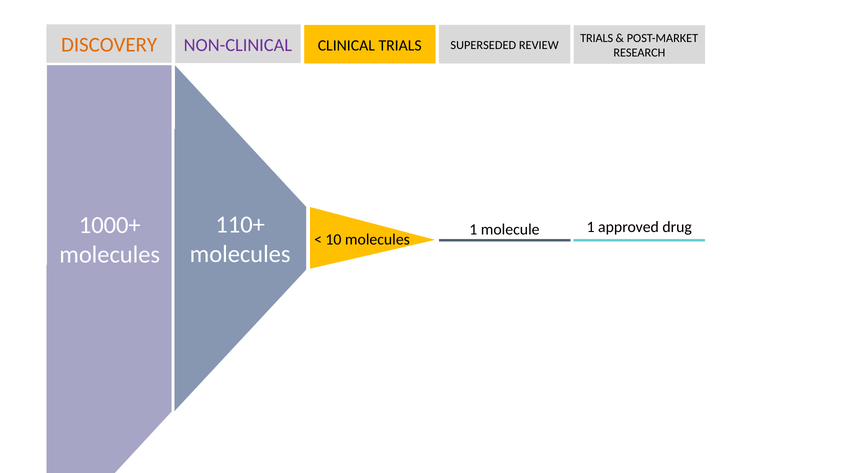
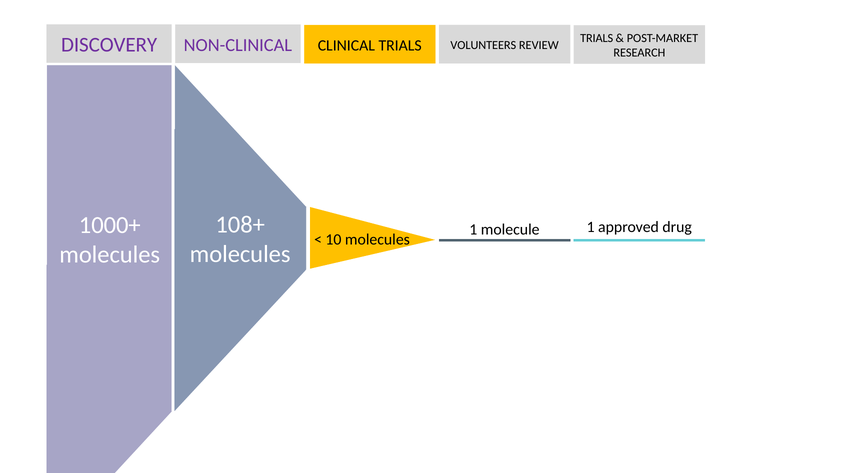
DISCOVERY colour: orange -> purple (109, 45)
SUPERSEDED: SUPERSEDED -> VOLUNTEERS (483, 45)
110+: 110+ -> 108+ (240, 225)
